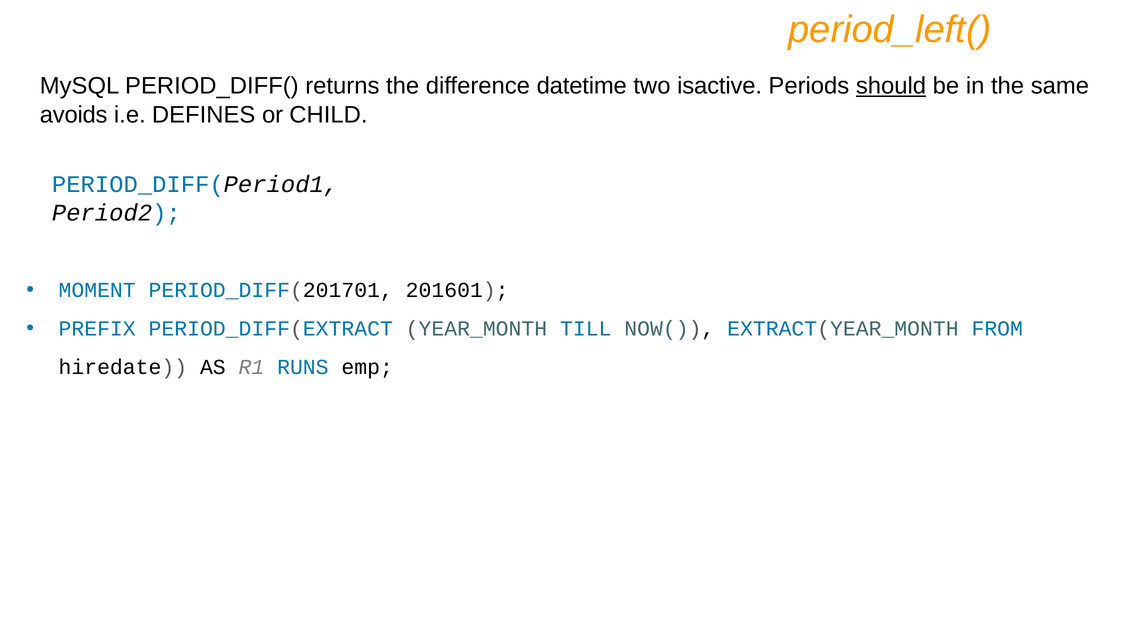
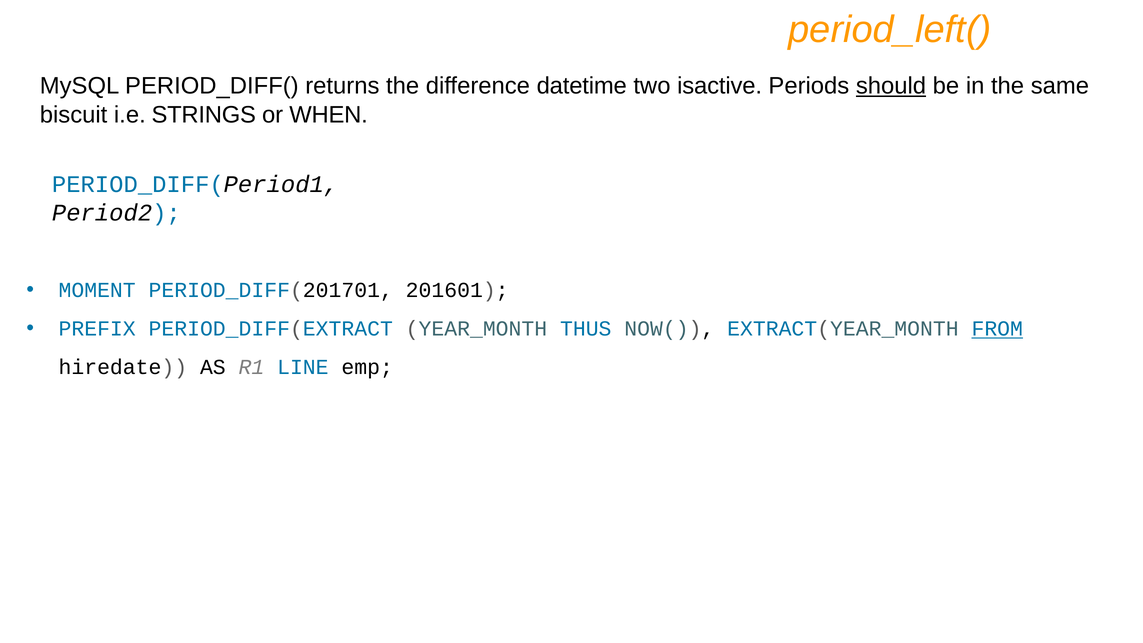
avoids: avoids -> biscuit (74, 115)
DEFINES: DEFINES -> STRINGS (204, 115)
CHILD: CHILD -> WHEN (329, 115)
TILL: TILL -> THUS (586, 329)
FROM underline: none -> present (997, 329)
RUNS: RUNS -> LINE (303, 367)
